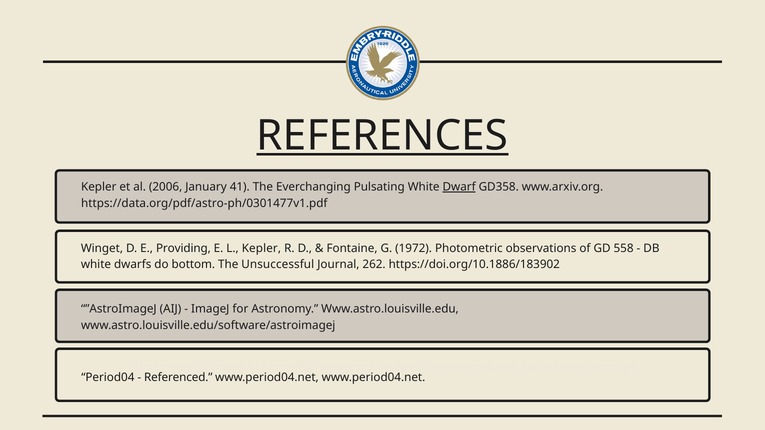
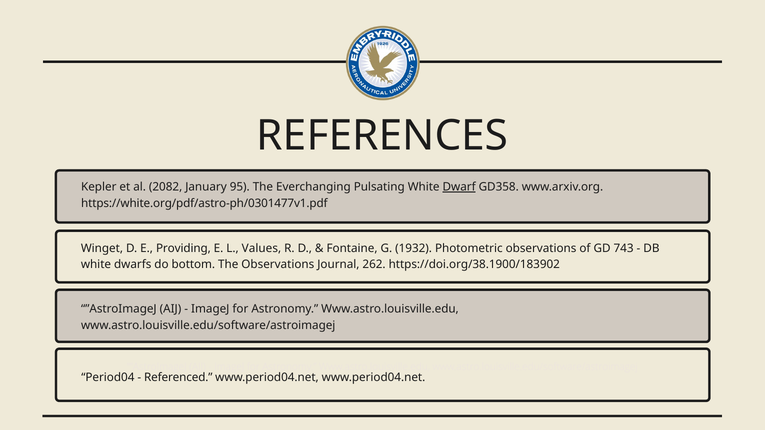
REFERENCES underline: present -> none (382, 136)
2006: 2006 -> 2082 (166, 187)
41: 41 -> 95 (240, 187)
https://data.org/pdf/astro-ph/0301477v1.pdf: https://data.org/pdf/astro-ph/0301477v1.pdf -> https://white.org/pdf/astro-ph/0301477v1.pdf (204, 204)
L Kepler: Kepler -> Values (261, 248)
1972: 1972 -> 1932 (414, 248)
558: 558 -> 743 (624, 248)
The Unsuccessful: Unsuccessful -> Observations (278, 265)
https://doi.org/10.1886/183902: https://doi.org/10.1886/183902 -> https://doi.org/38.1900/183902 (474, 265)
